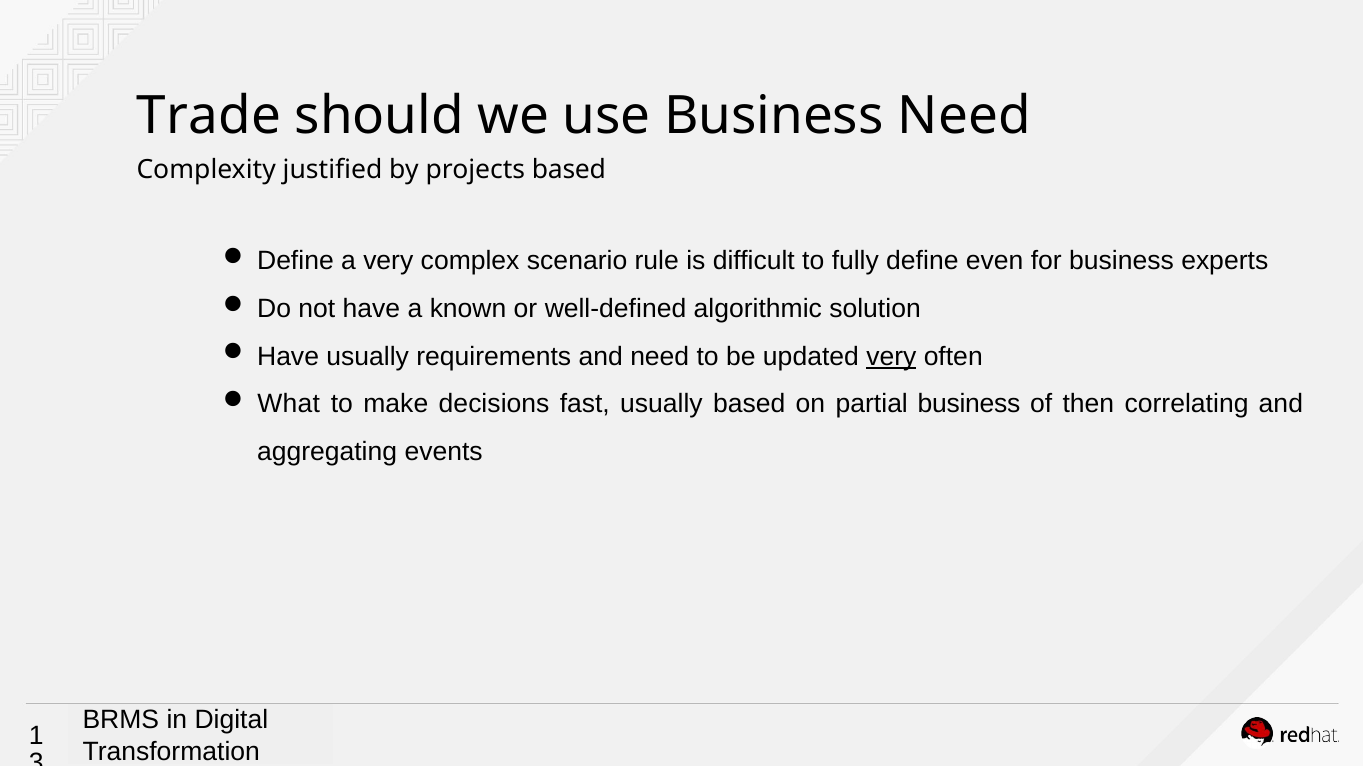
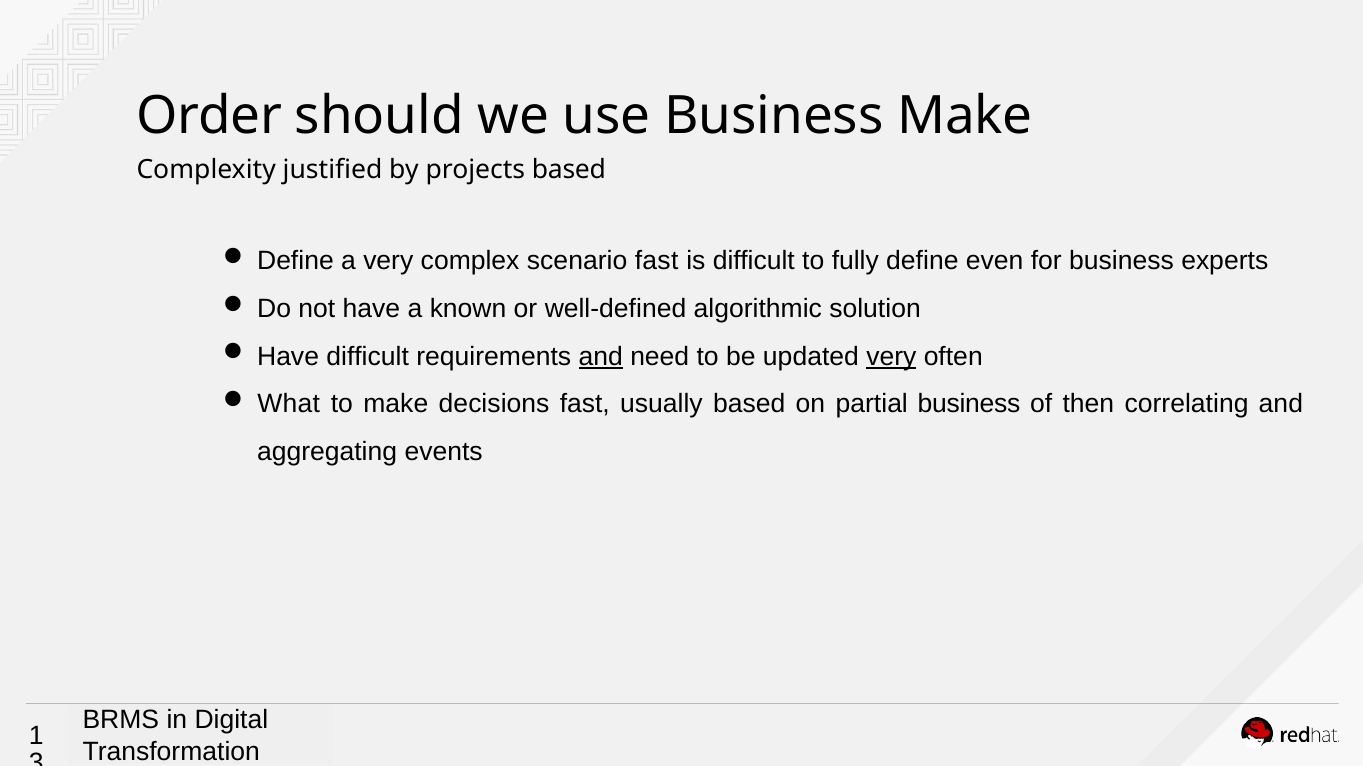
Trade: Trade -> Order (209, 117)
Business Need: Need -> Make (965, 117)
scenario rule: rule -> fast (657, 261)
Have usually: usually -> difficult (368, 357)
and underline: none -> present (601, 357)
